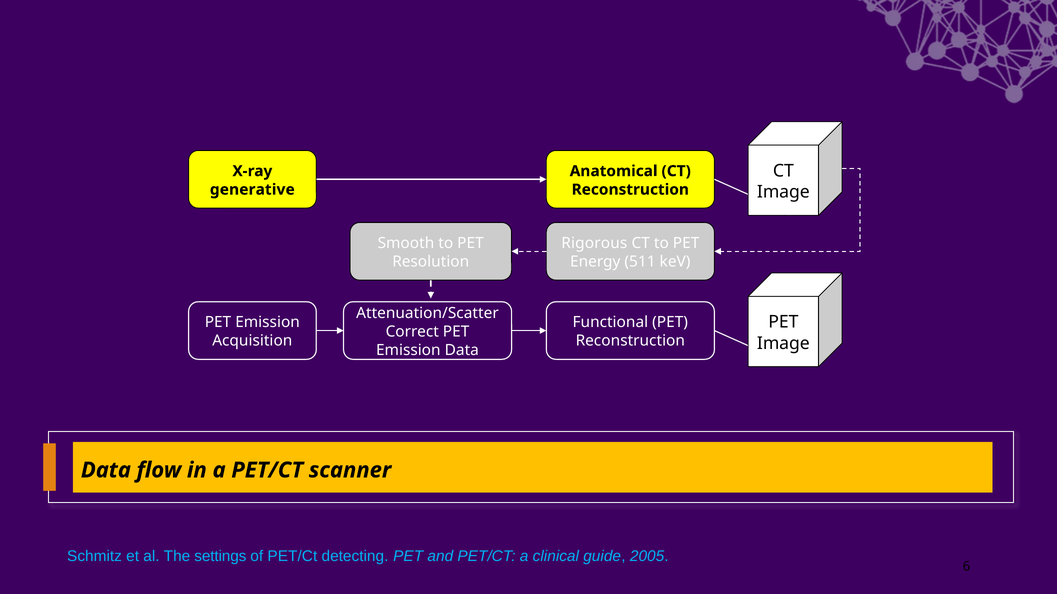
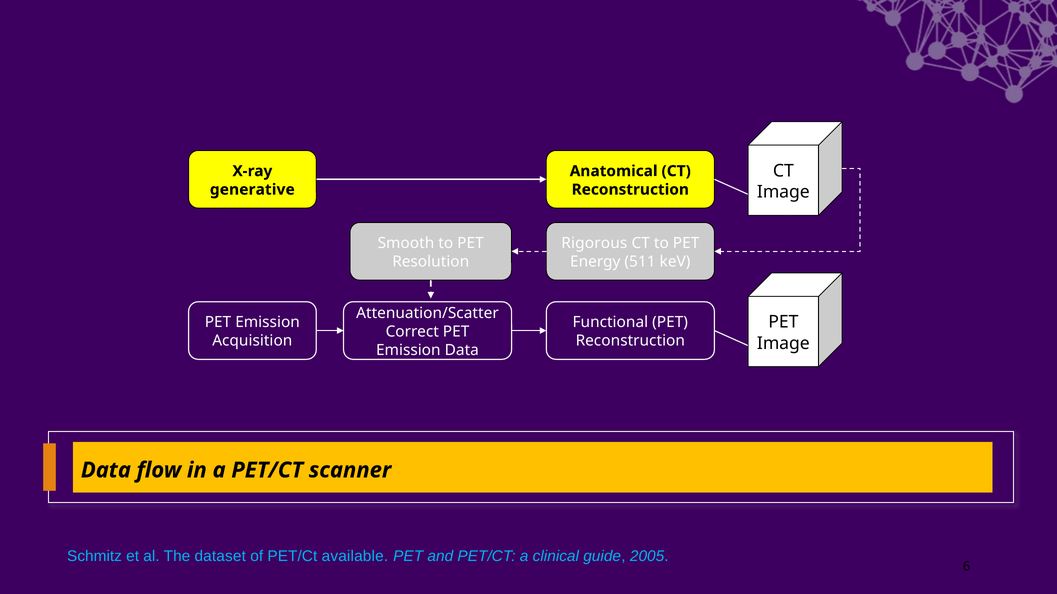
settings: settings -> dataset (220, 557)
detecting: detecting -> available (355, 557)
